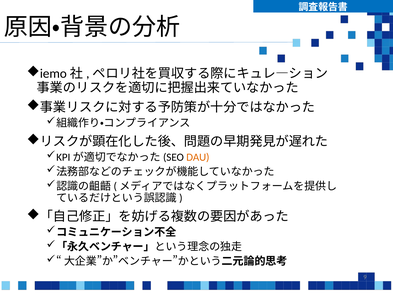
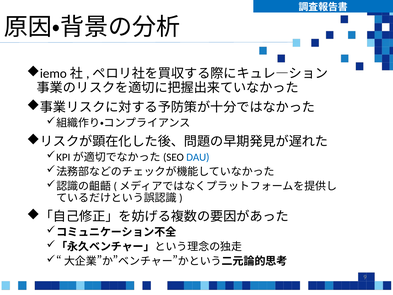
DAU colour: orange -> blue (198, 157)
